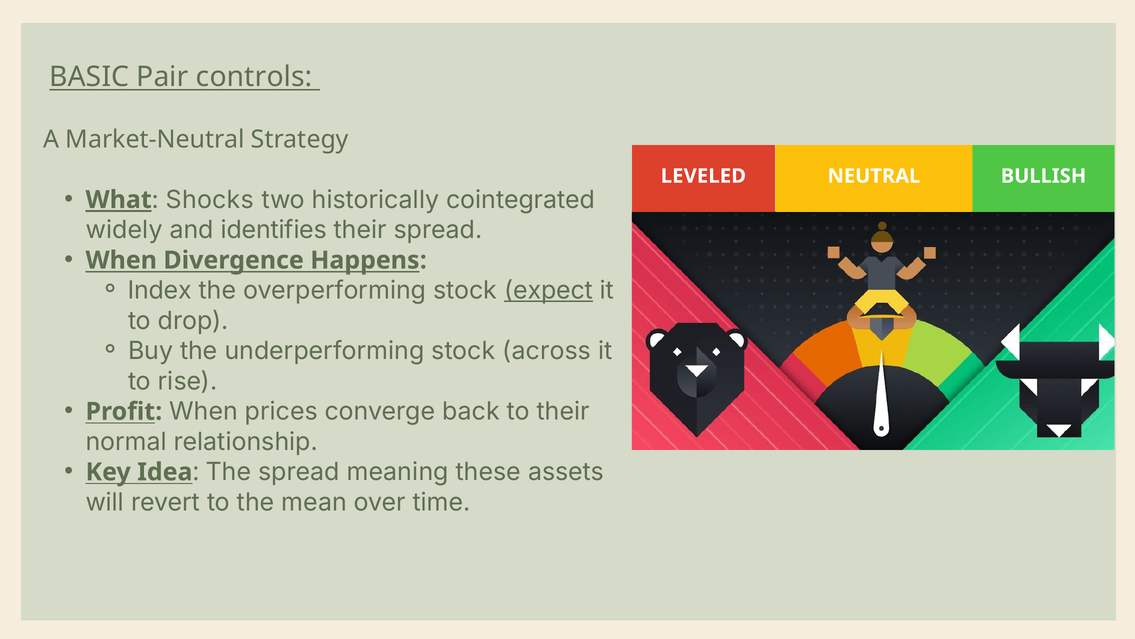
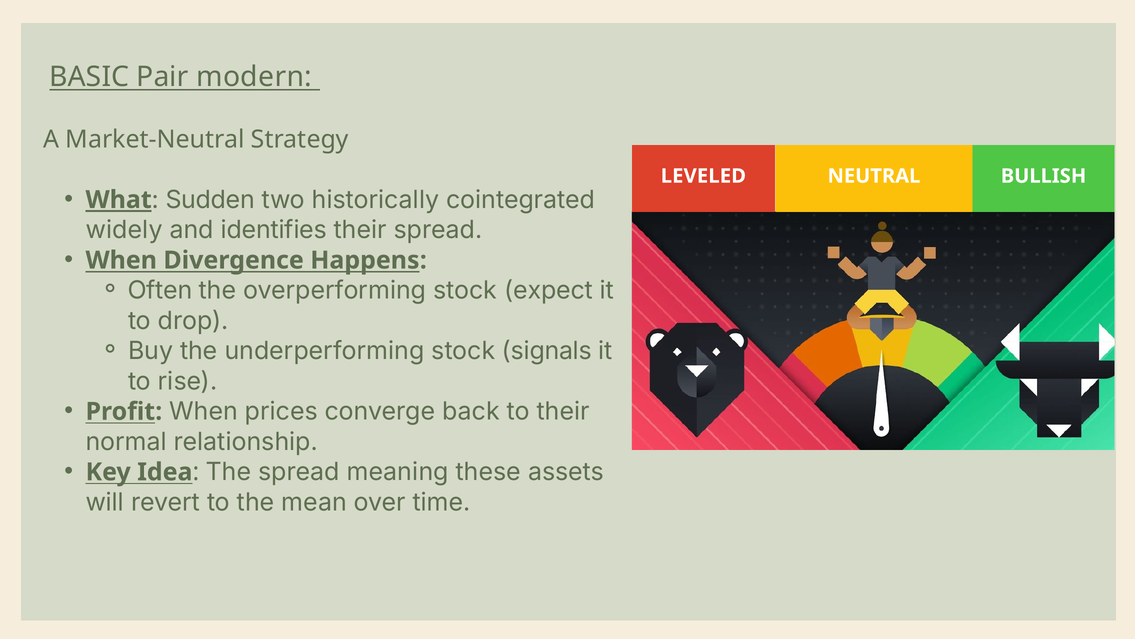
controls: controls -> modern (254, 77)
Shocks: Shocks -> Sudden (210, 200)
Index: Index -> Often (160, 290)
expect underline: present -> none (549, 290)
across: across -> signals (547, 351)
